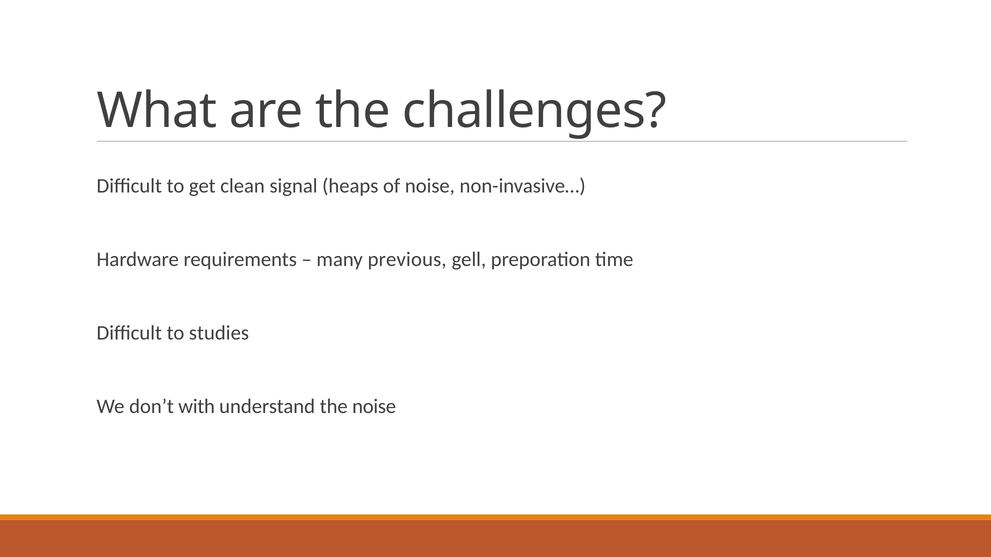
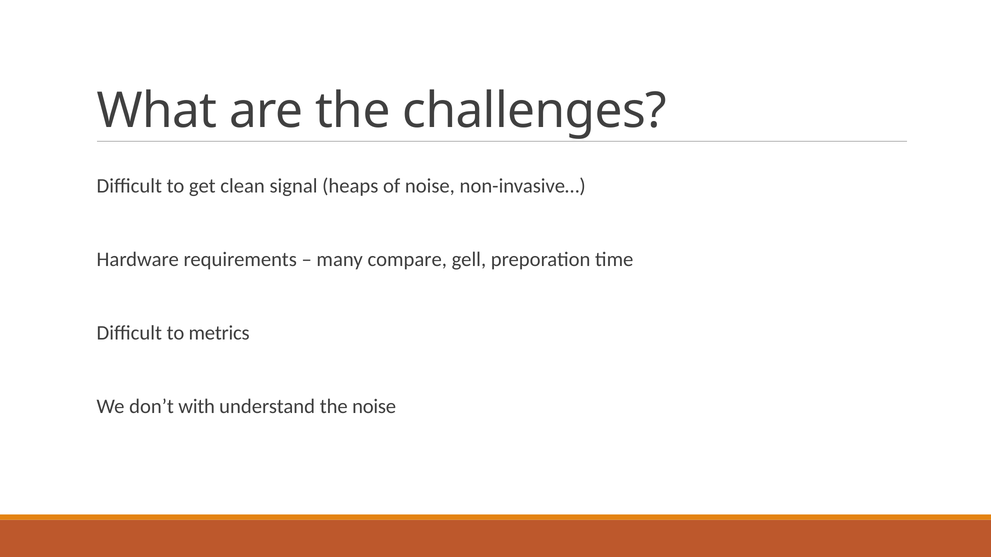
previous: previous -> compare (407, 260)
studies: studies -> metrics (219, 333)
